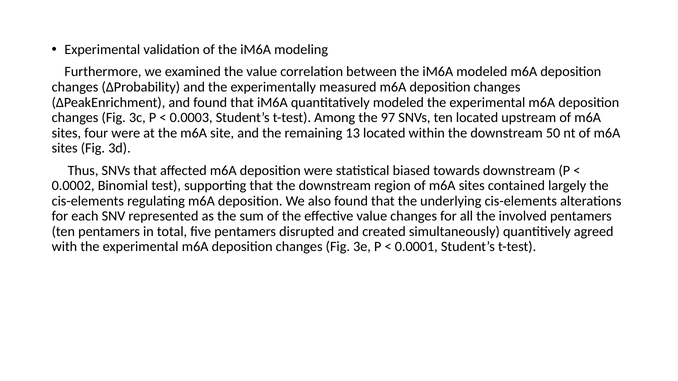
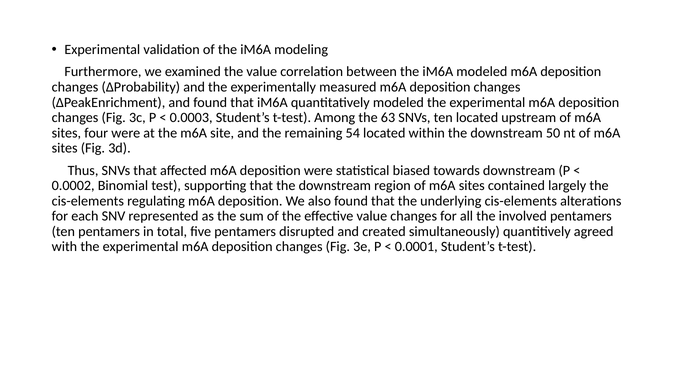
97: 97 -> 63 (388, 118)
13: 13 -> 54 (353, 133)
